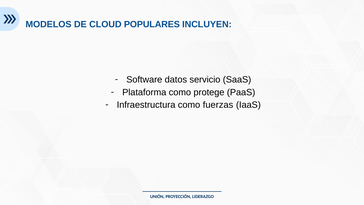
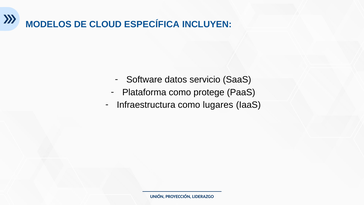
POPULARES: POPULARES -> ESPECÍFICA (152, 24)
fuerzas: fuerzas -> lugares (218, 105)
